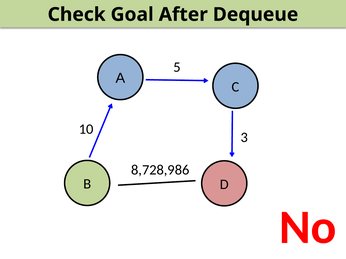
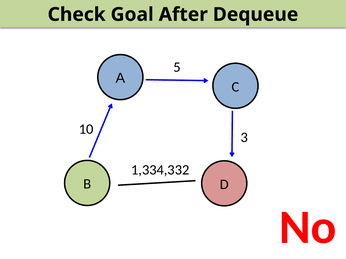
8,728,986: 8,728,986 -> 1,334,332 (160, 170)
